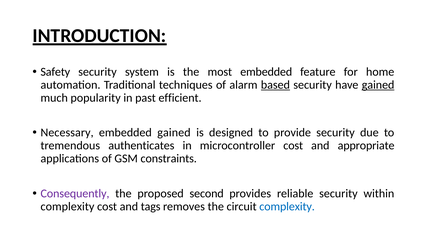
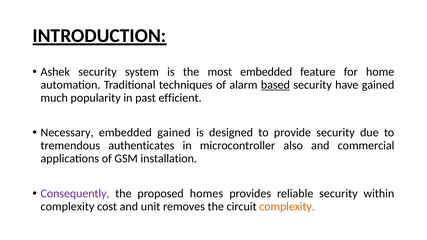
Safety: Safety -> Ashek (55, 72)
gained underline: present -> none (378, 85)
microcontroller cost: cost -> also (293, 146)
appropriate: appropriate -> commercial (366, 146)
constraints: constraints -> installation (169, 159)
second: second -> homes (207, 194)
tags: tags -> unit (151, 207)
complexity colour: blue -> orange (287, 207)
